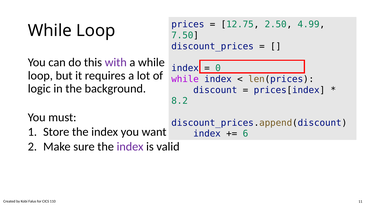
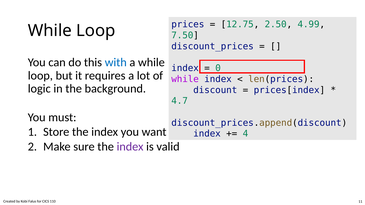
with colour: purple -> blue (116, 63)
8.2: 8.2 -> 4.7 (180, 101)
6: 6 -> 4 (245, 134)
